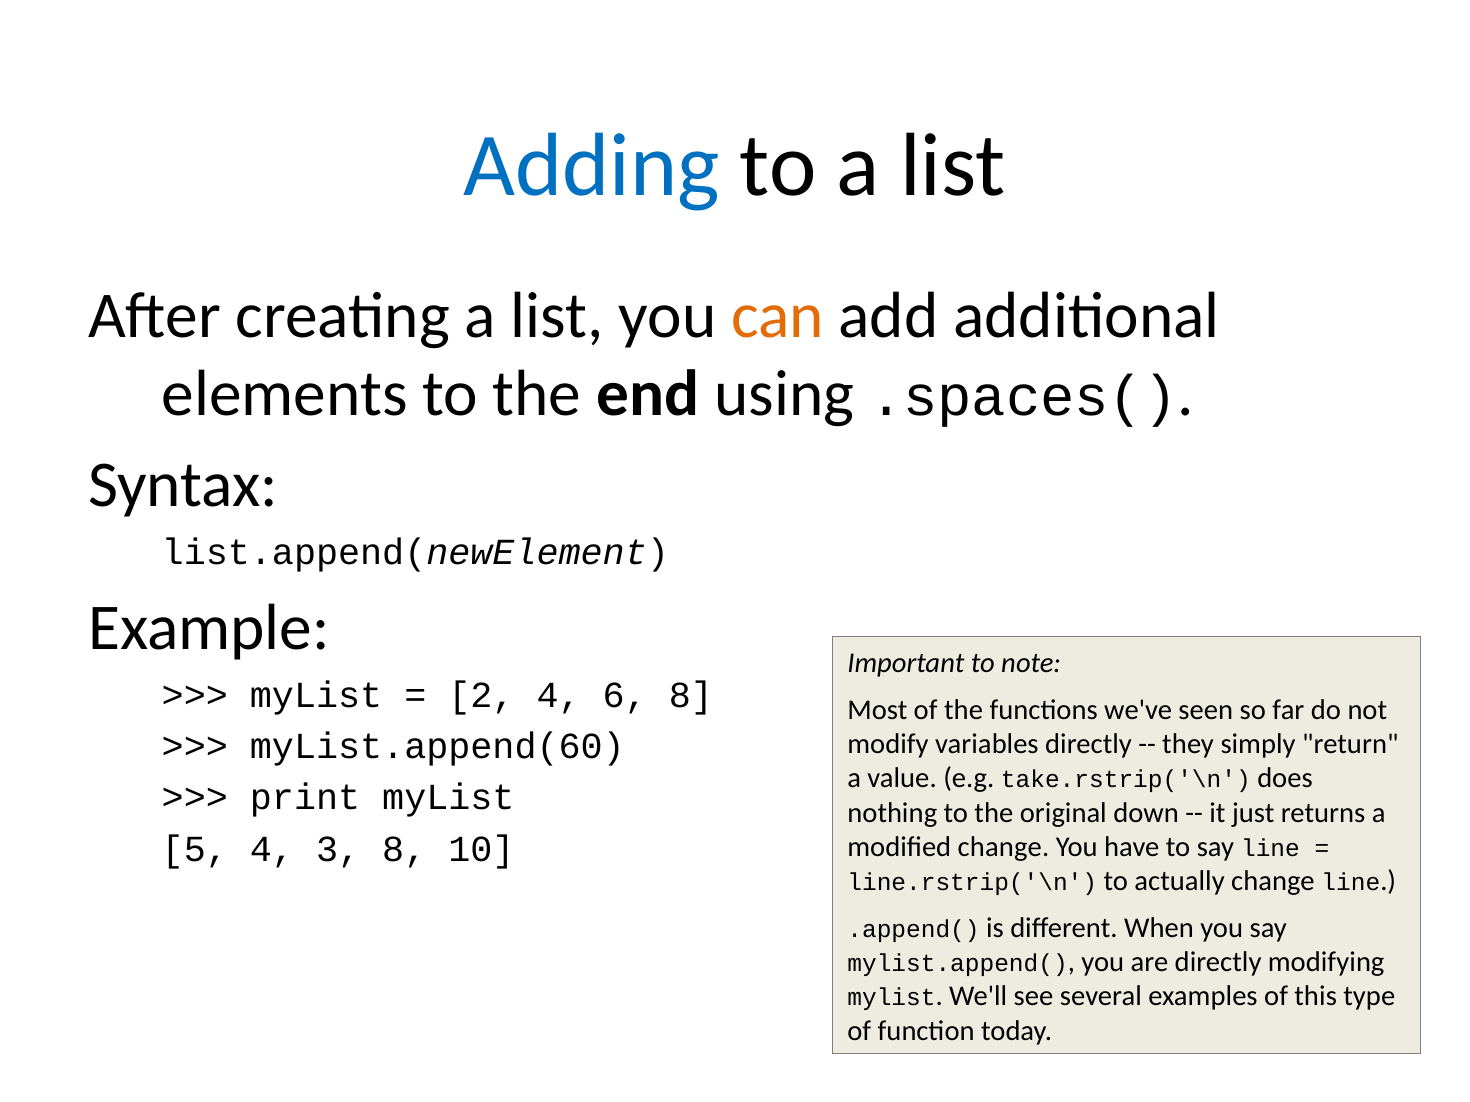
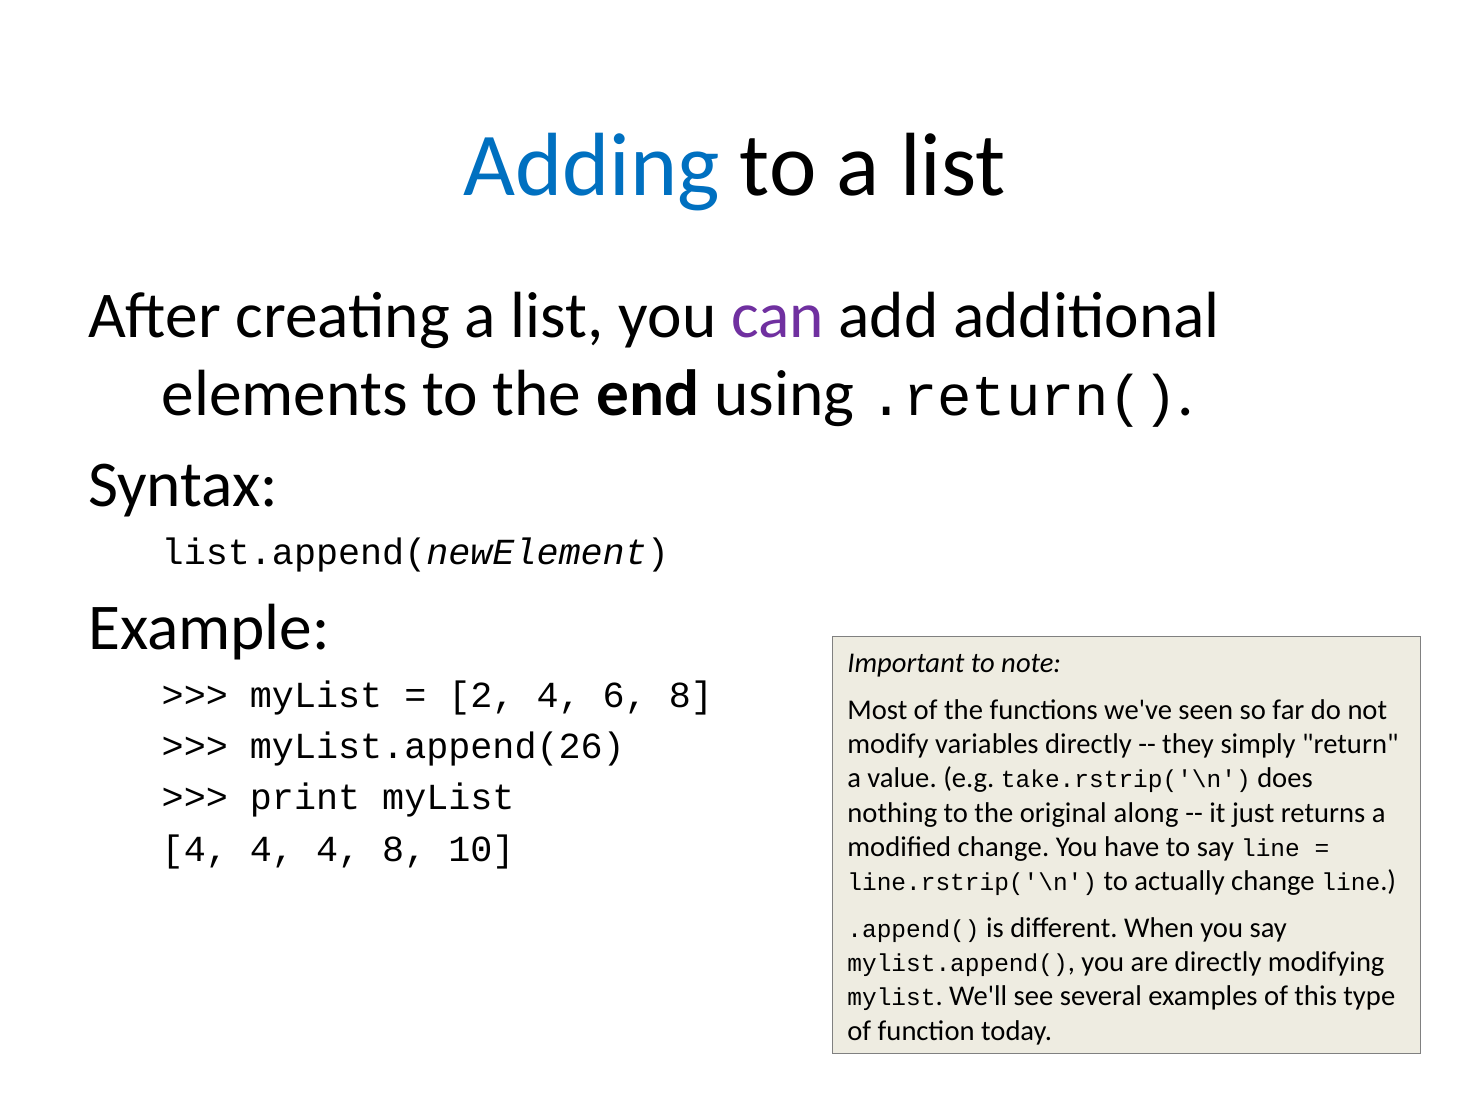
can colour: orange -> purple (777, 316)
.spaces(: .spaces( -> .return( (1023, 397)
myList.append(60: myList.append(60 -> myList.append(26 (437, 747)
down: down -> along (1146, 813)
5: 5 -> 4 (195, 850)
3: 3 -> 4 (338, 850)
